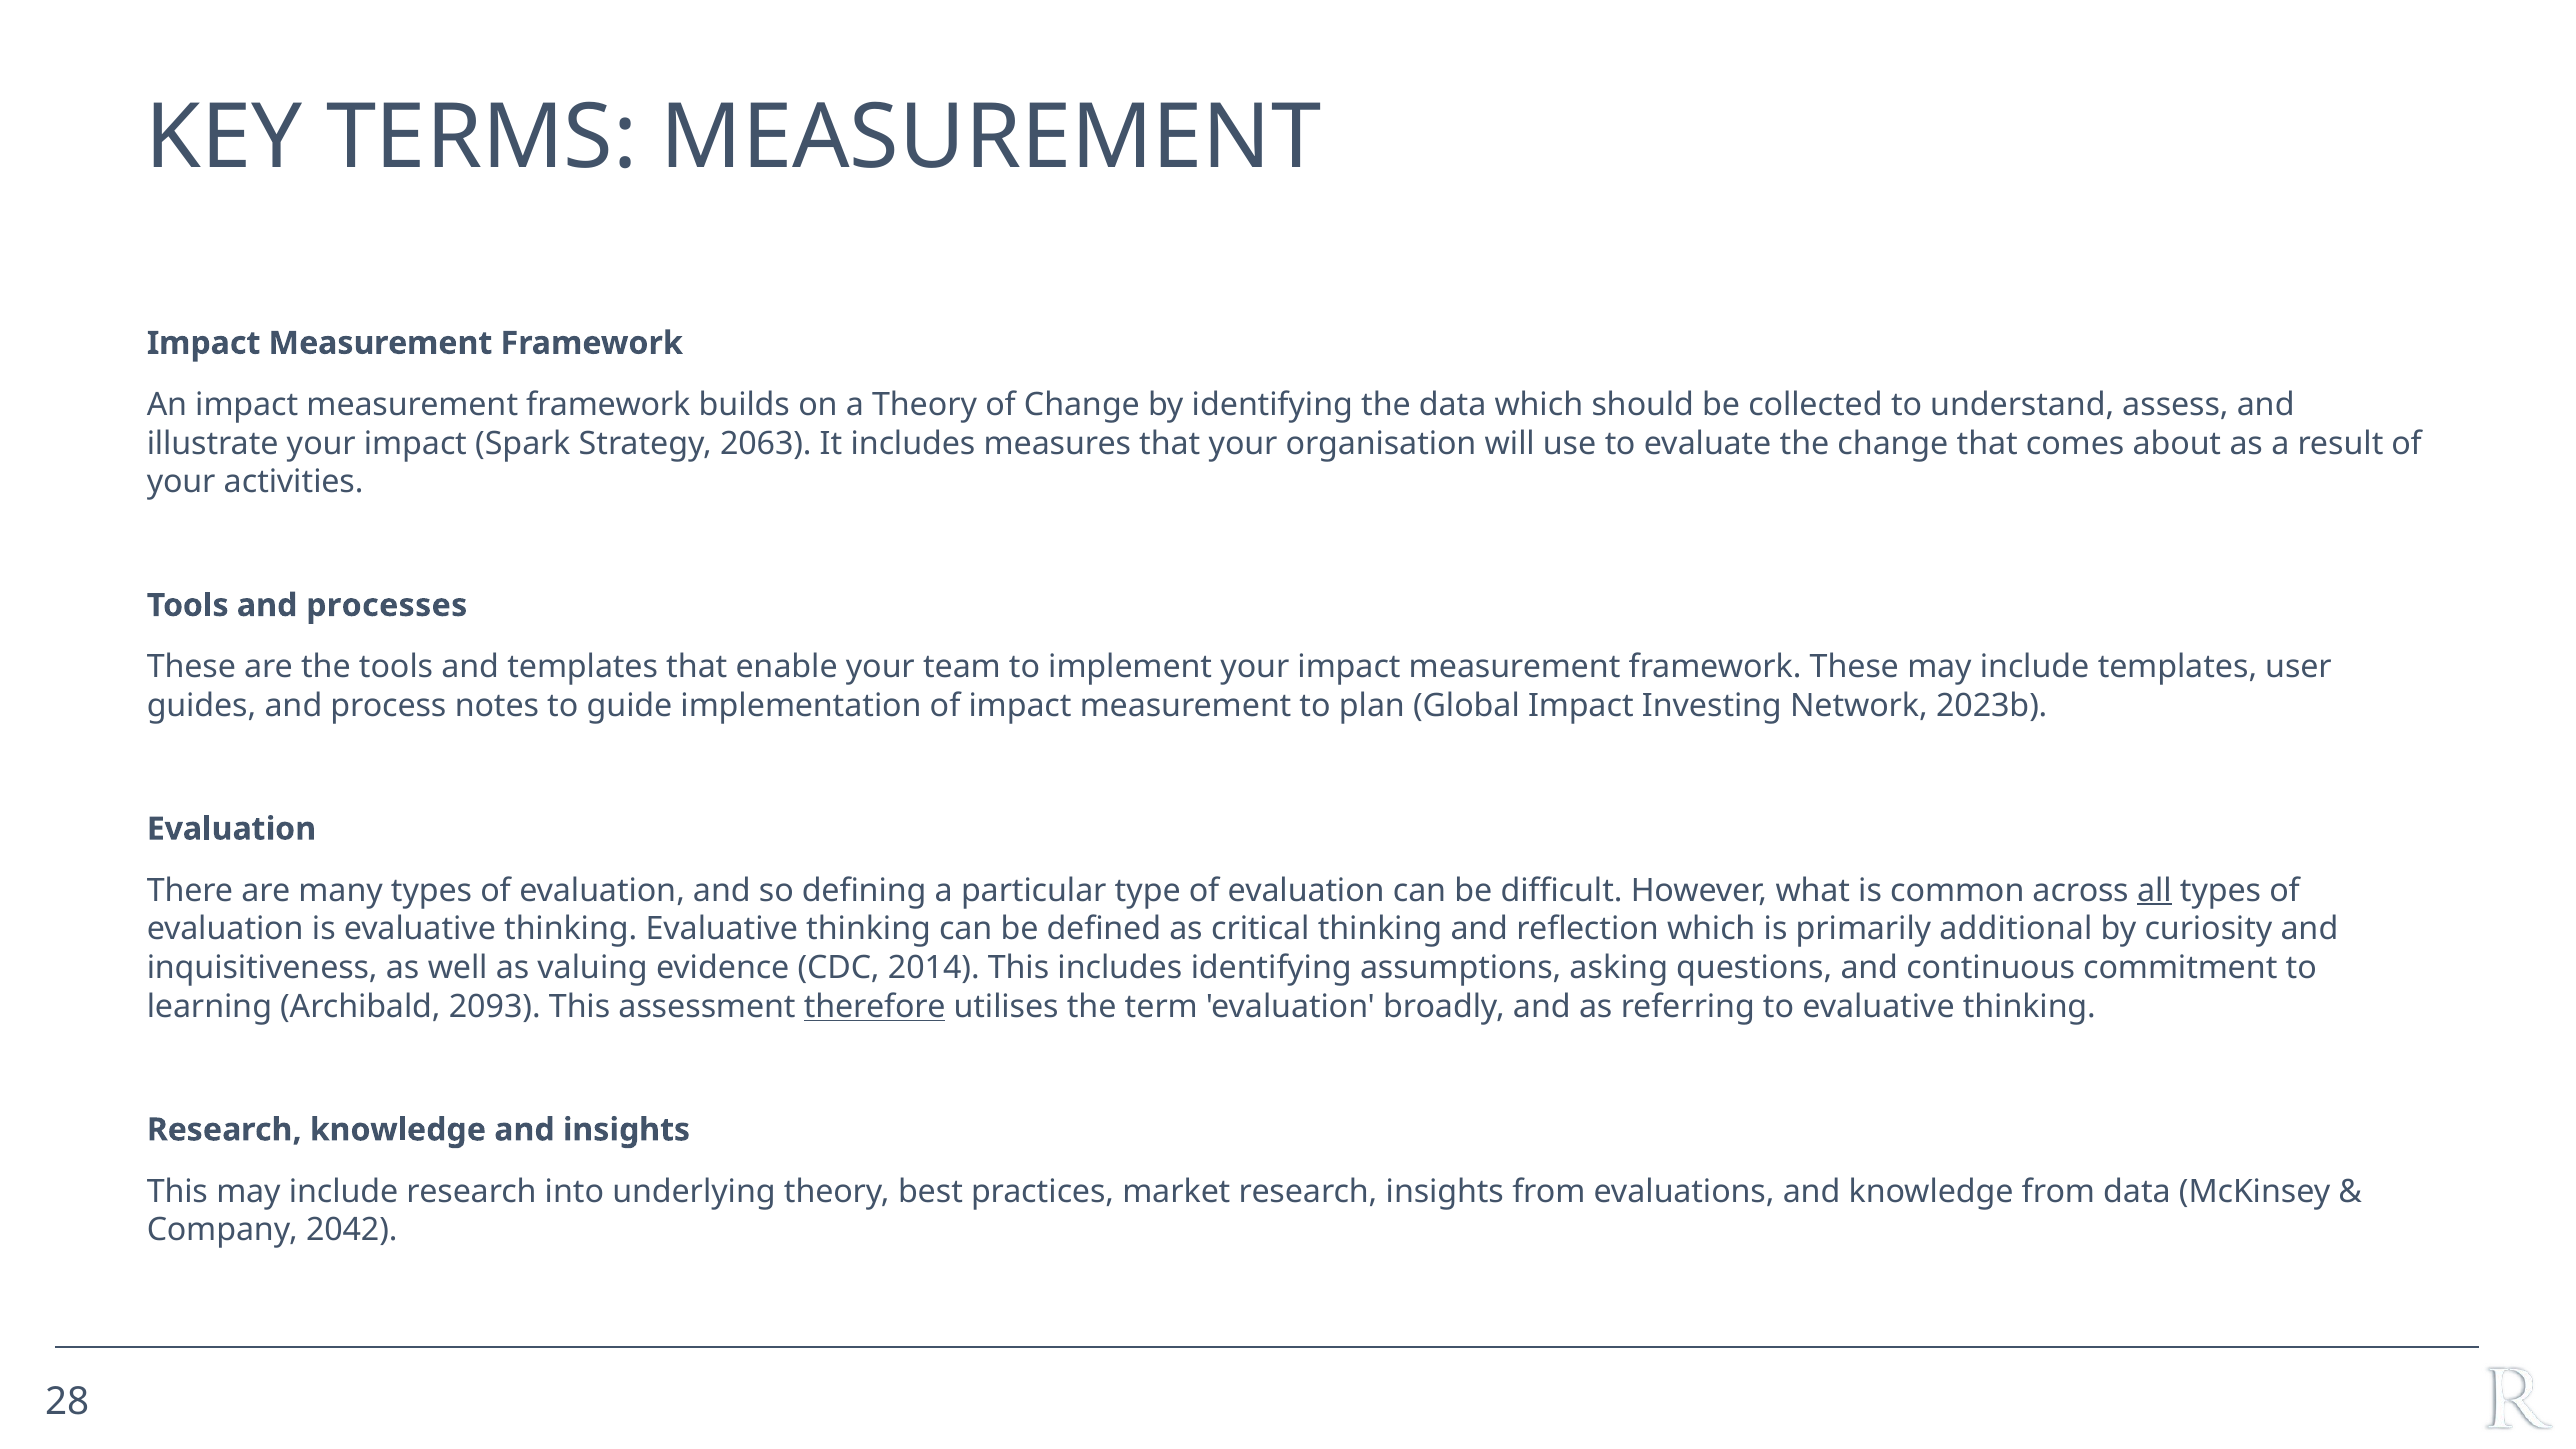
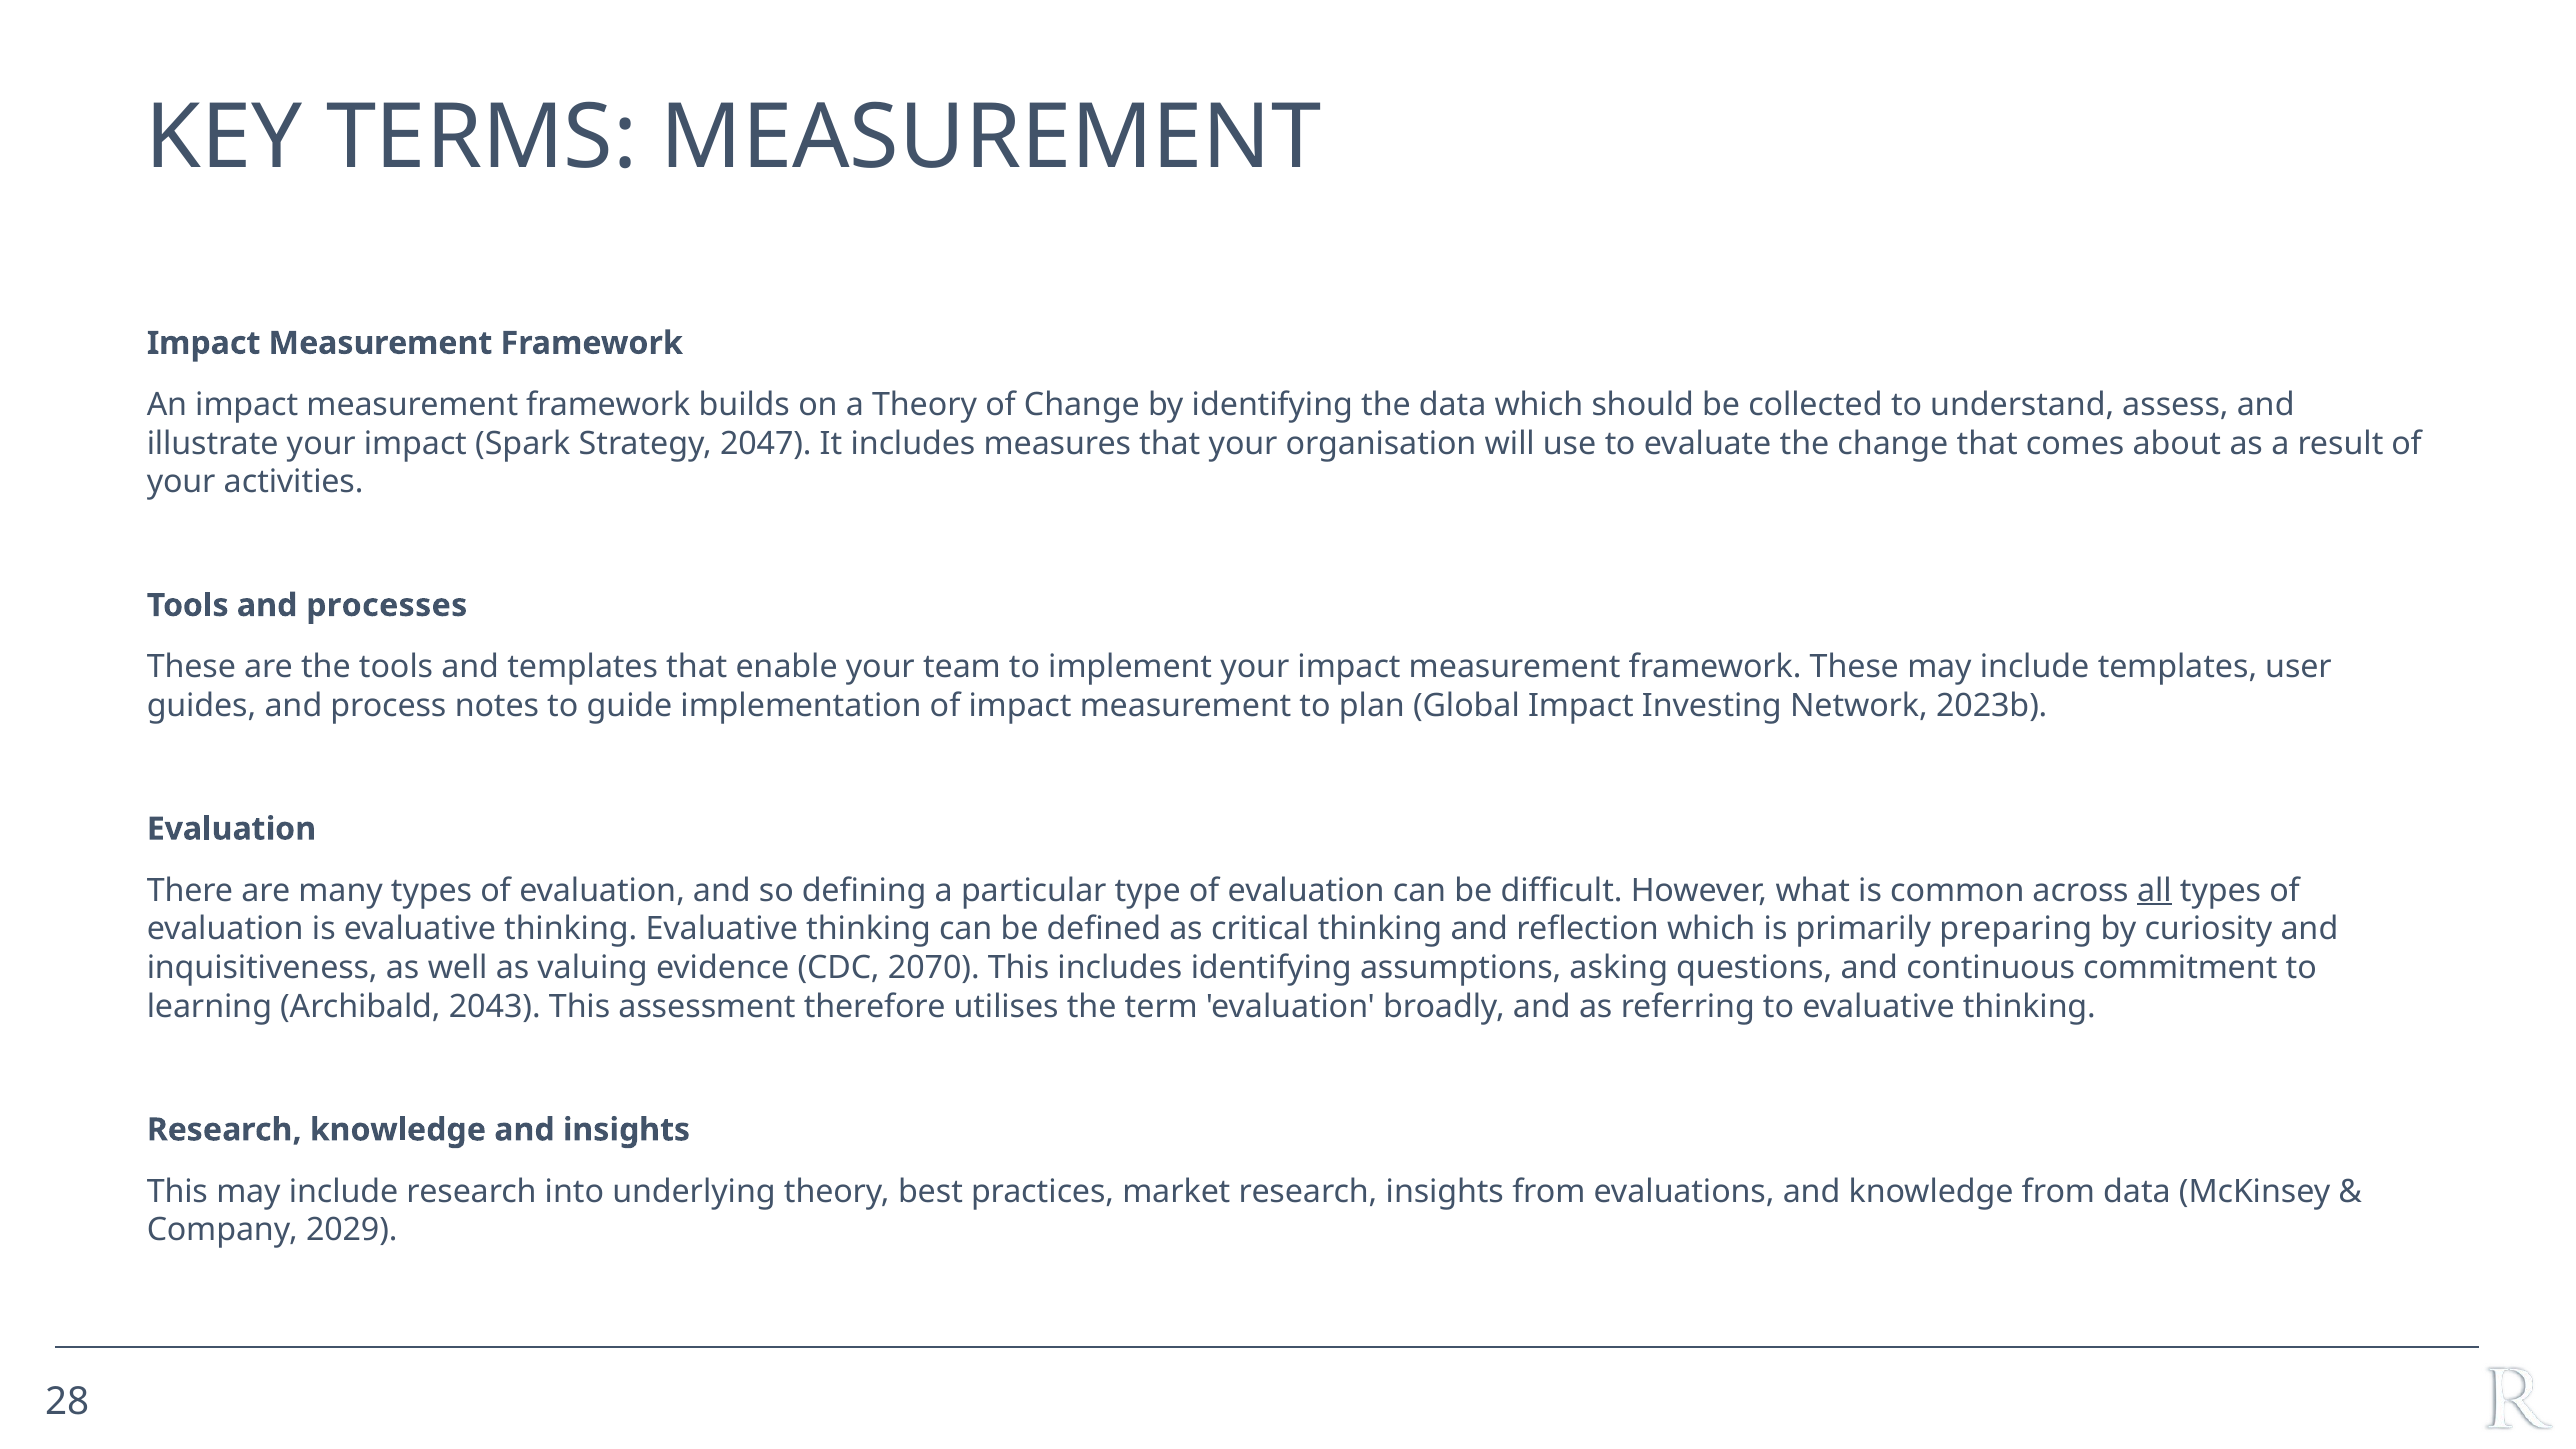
2063: 2063 -> 2047 (766, 443)
additional: additional -> preparing (2016, 929)
2014: 2014 -> 2070 (934, 968)
2093: 2093 -> 2043 (495, 1007)
therefore underline: present -> none (875, 1007)
2042: 2042 -> 2029 (352, 1230)
